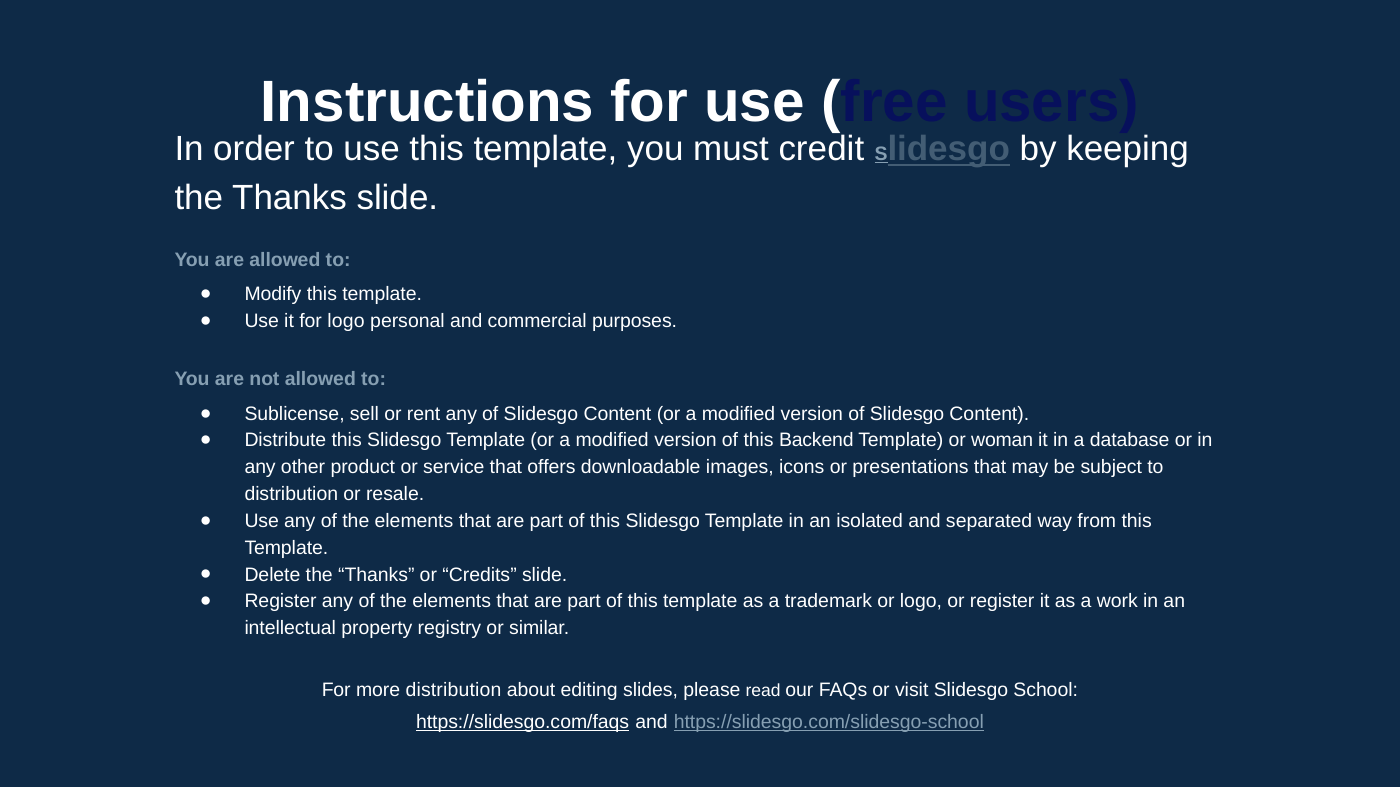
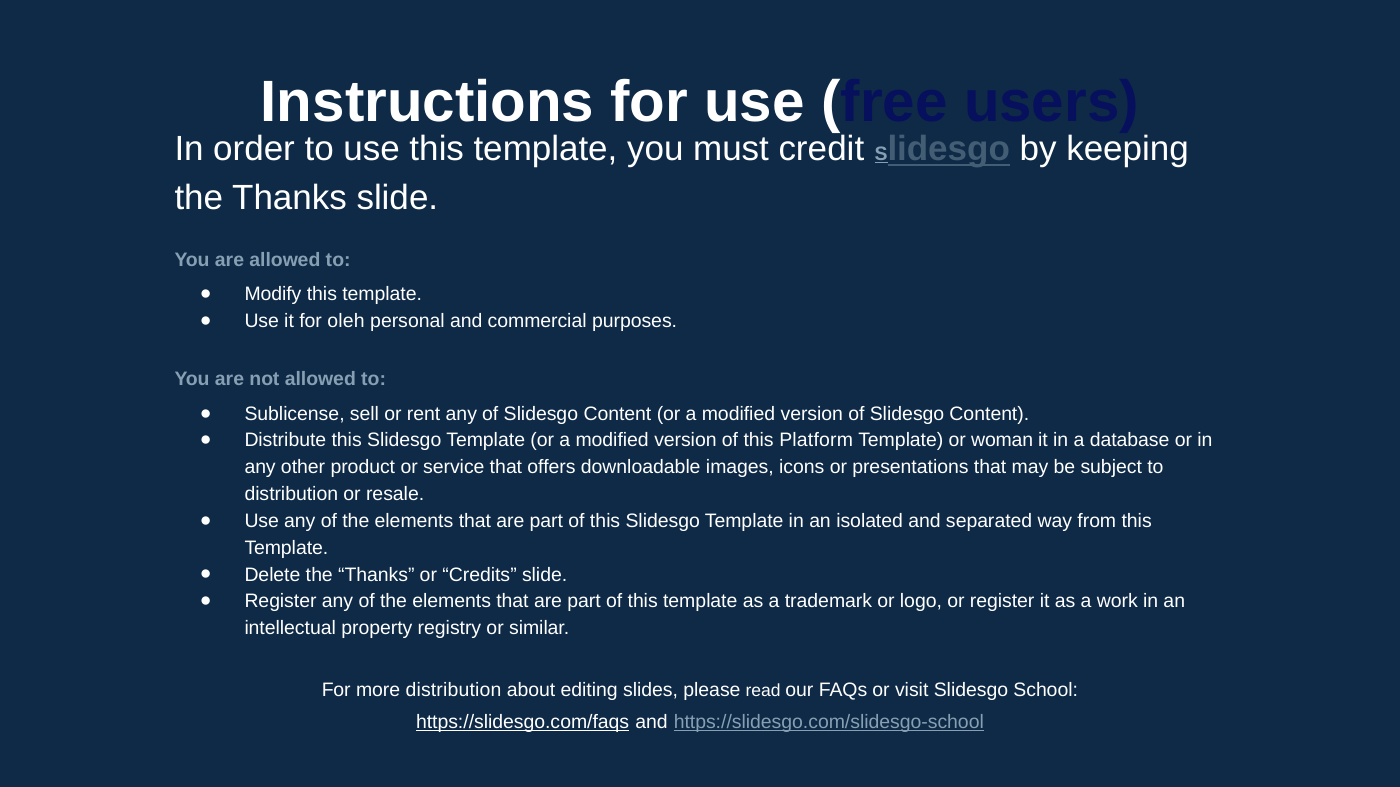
for logo: logo -> oleh (346, 321)
Backend: Backend -> Platform (816, 441)
